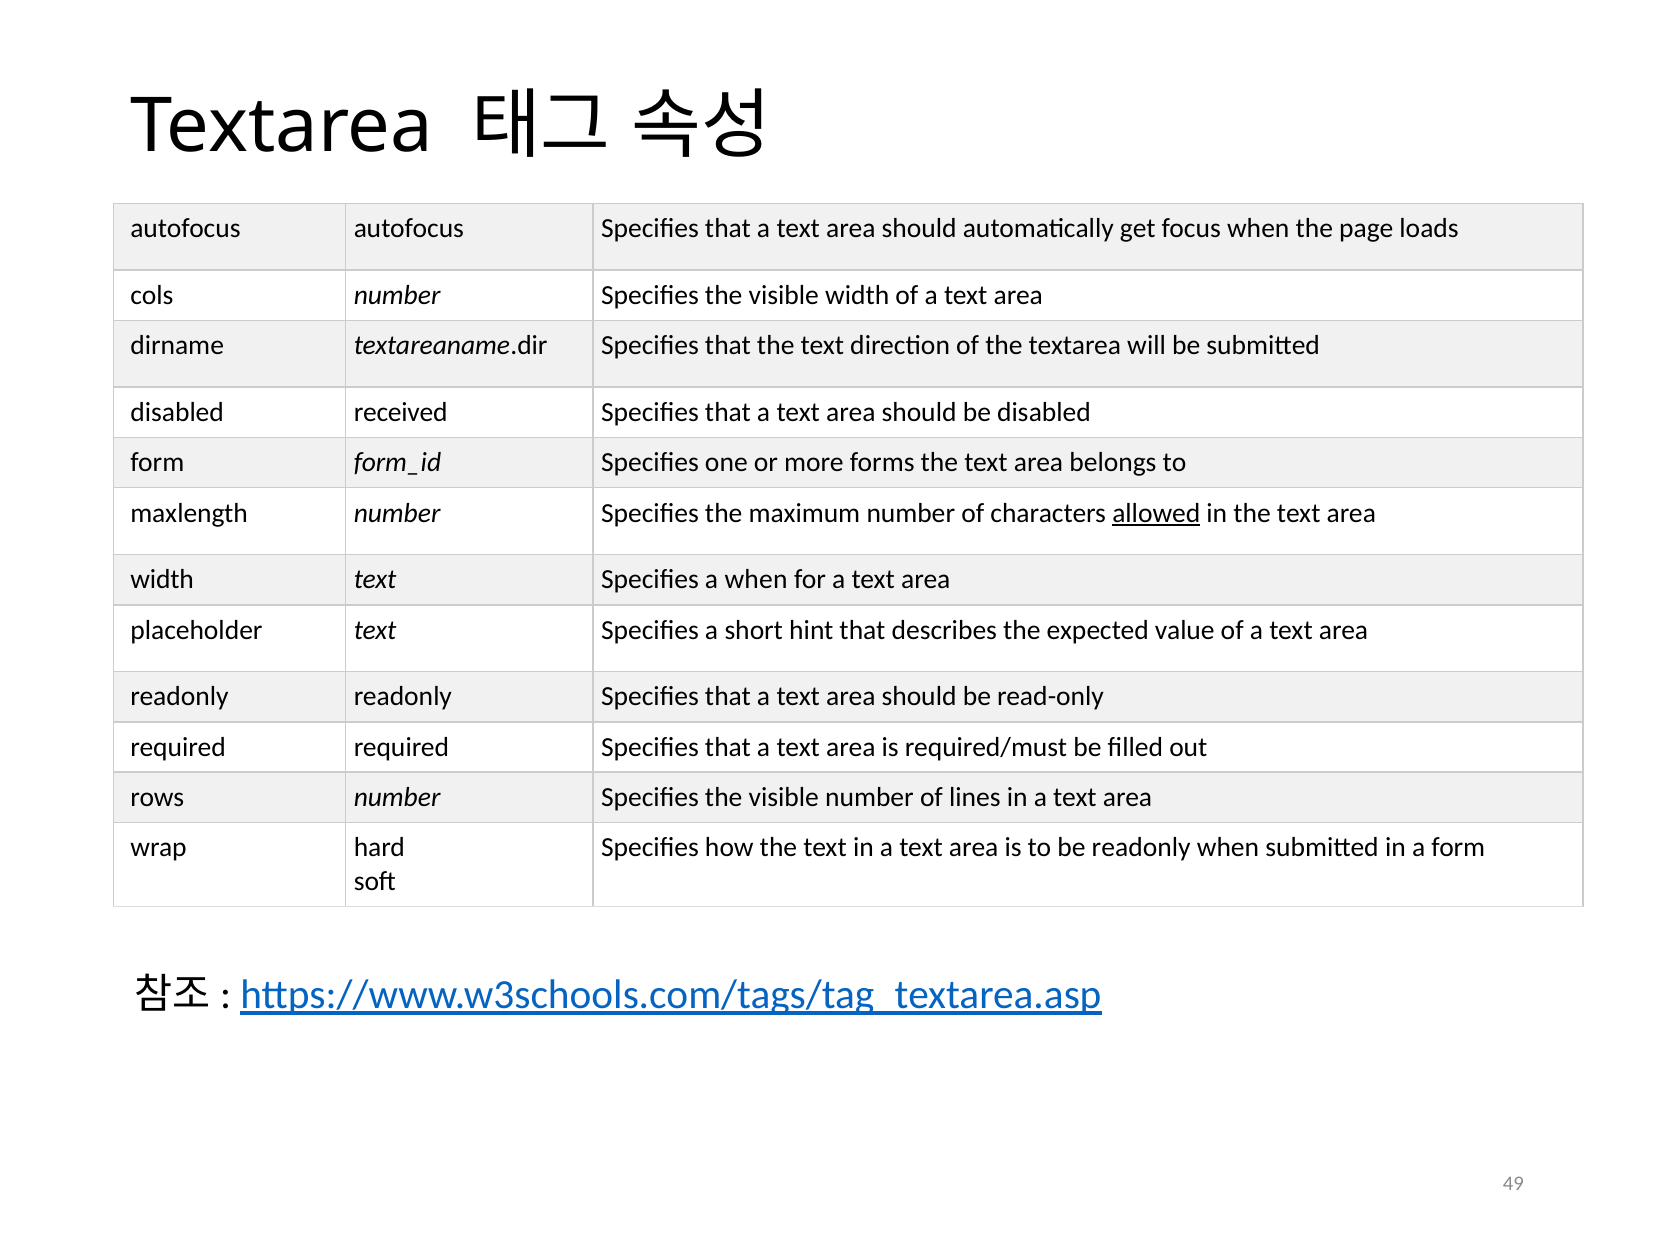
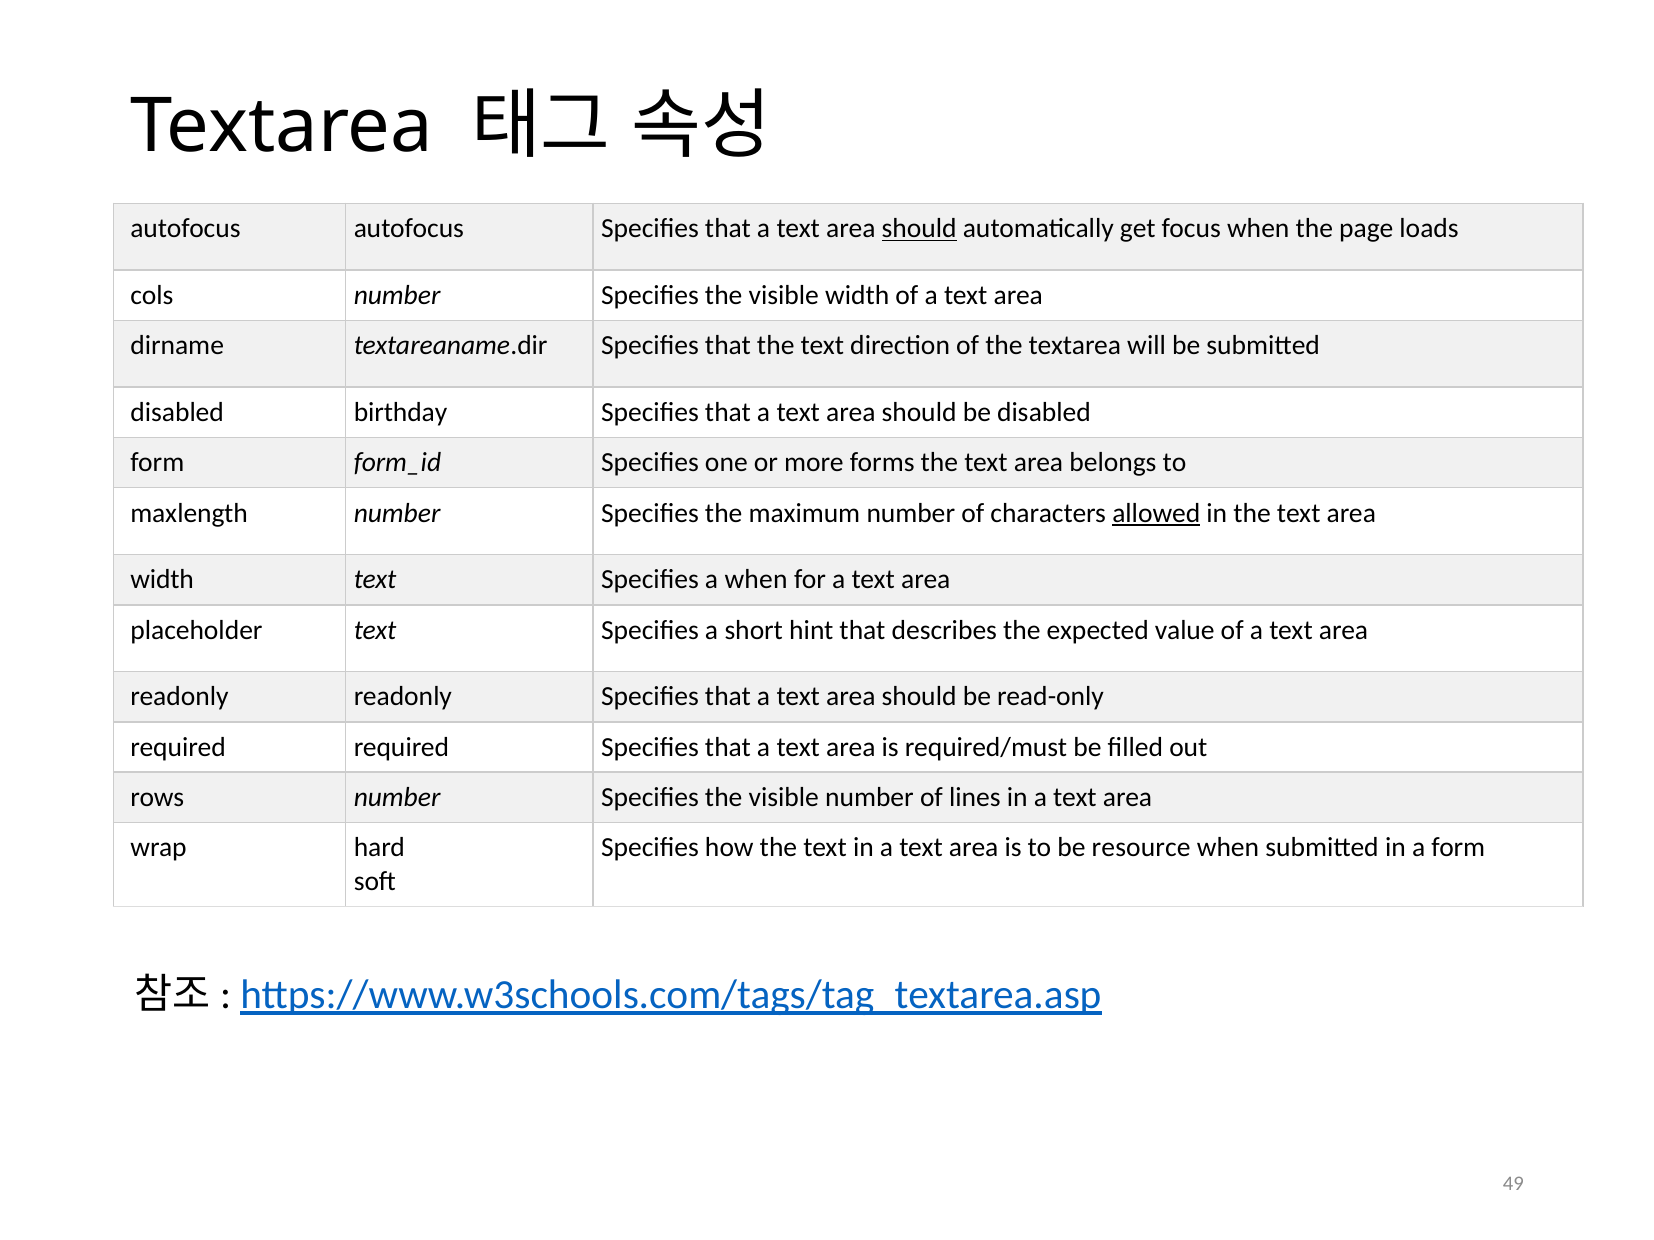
should underline: none -> present (919, 229)
received: received -> birthday (401, 413)
be readonly: readonly -> resource (1141, 848)
